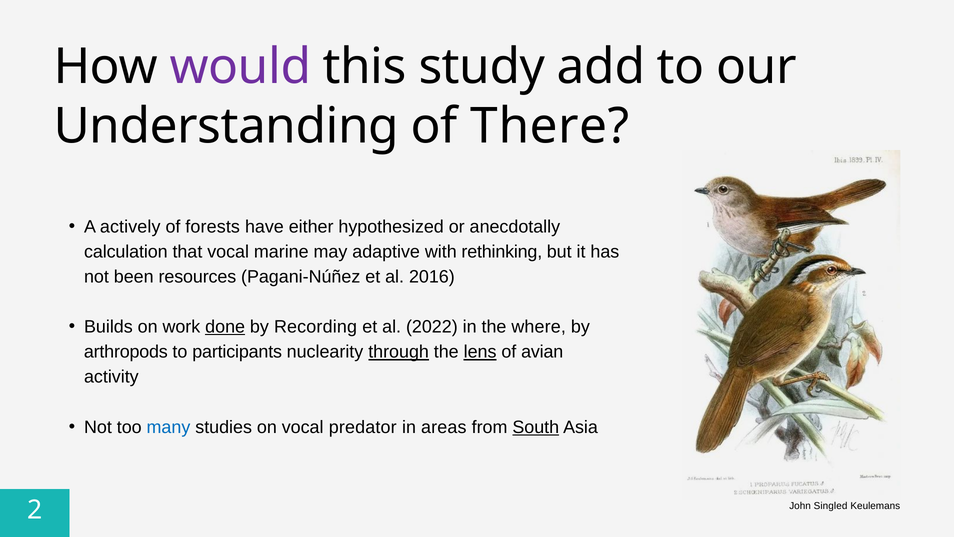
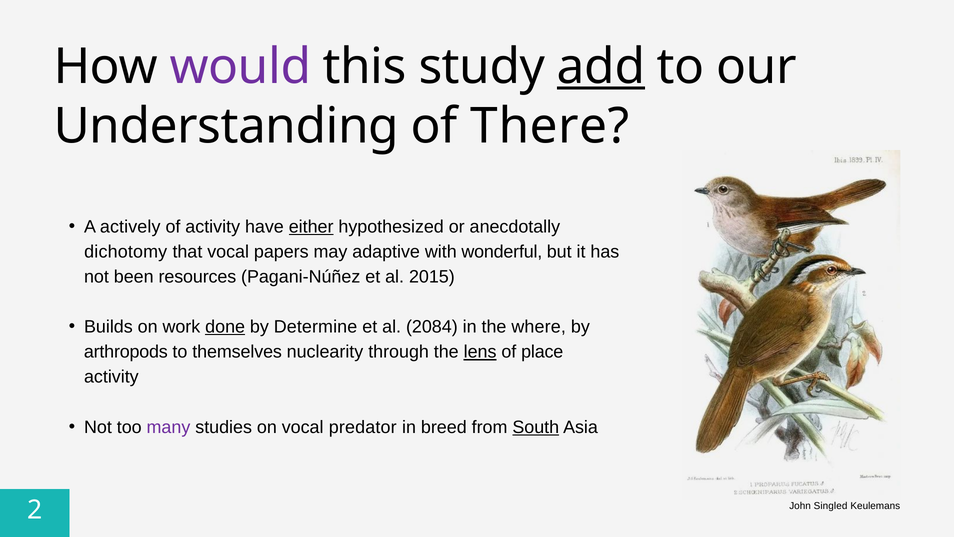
add underline: none -> present (601, 67)
of forests: forests -> activity (213, 227)
either underline: none -> present (311, 227)
calculation: calculation -> dichotomy (126, 252)
marine: marine -> papers (281, 252)
rethinking: rethinking -> wonderful (502, 252)
2016: 2016 -> 2015 (432, 277)
Recording: Recording -> Determine (316, 327)
2022: 2022 -> 2084 (432, 327)
participants: participants -> themselves (237, 352)
through underline: present -> none (399, 352)
avian: avian -> place (542, 352)
many colour: blue -> purple (168, 427)
areas: areas -> breed (444, 427)
